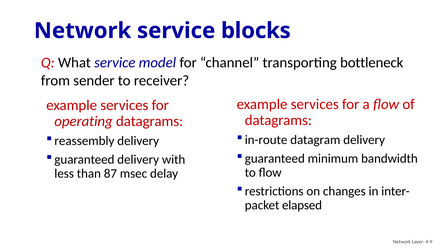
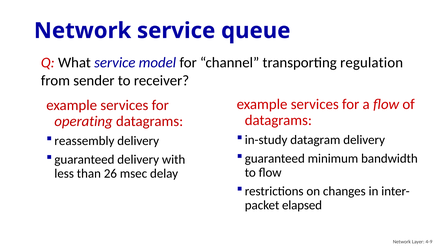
blocks: blocks -> queue (256, 31)
bottleneck: bottleneck -> regulation (372, 63)
in-route: in-route -> in-study (266, 140)
87: 87 -> 26 (110, 173)
